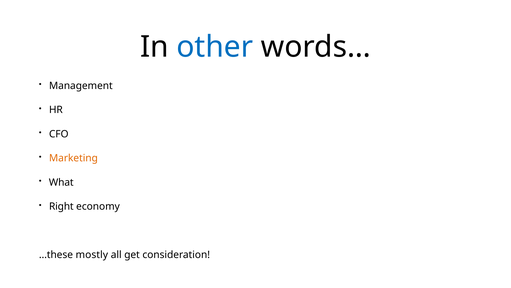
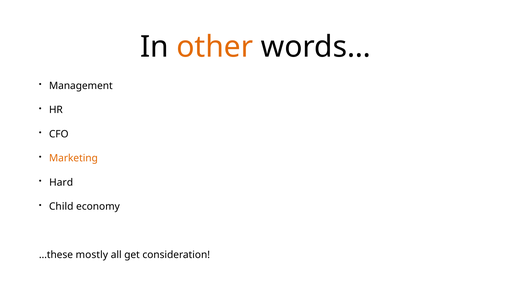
other colour: blue -> orange (215, 47)
What: What -> Hard (61, 182)
Right: Right -> Child (61, 206)
